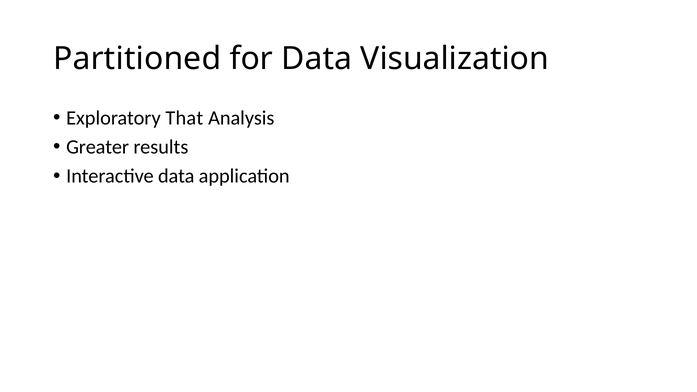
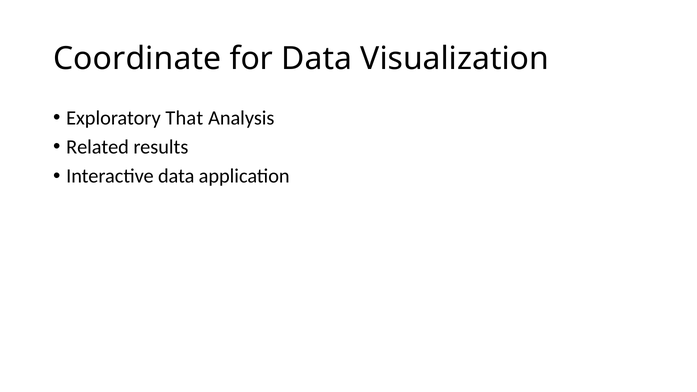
Partitioned: Partitioned -> Coordinate (137, 59)
Greater: Greater -> Related (98, 147)
